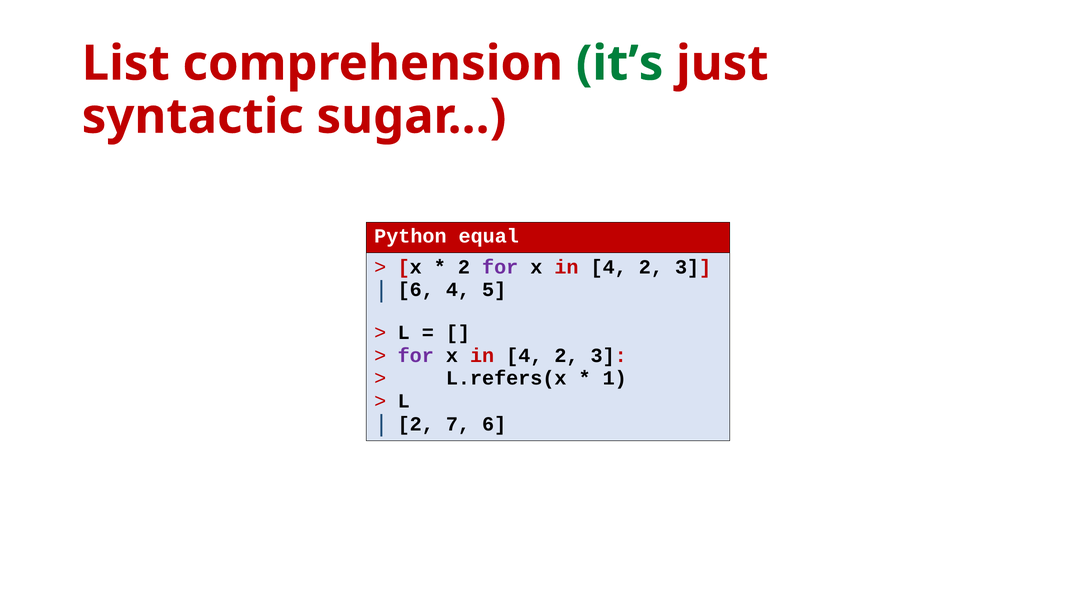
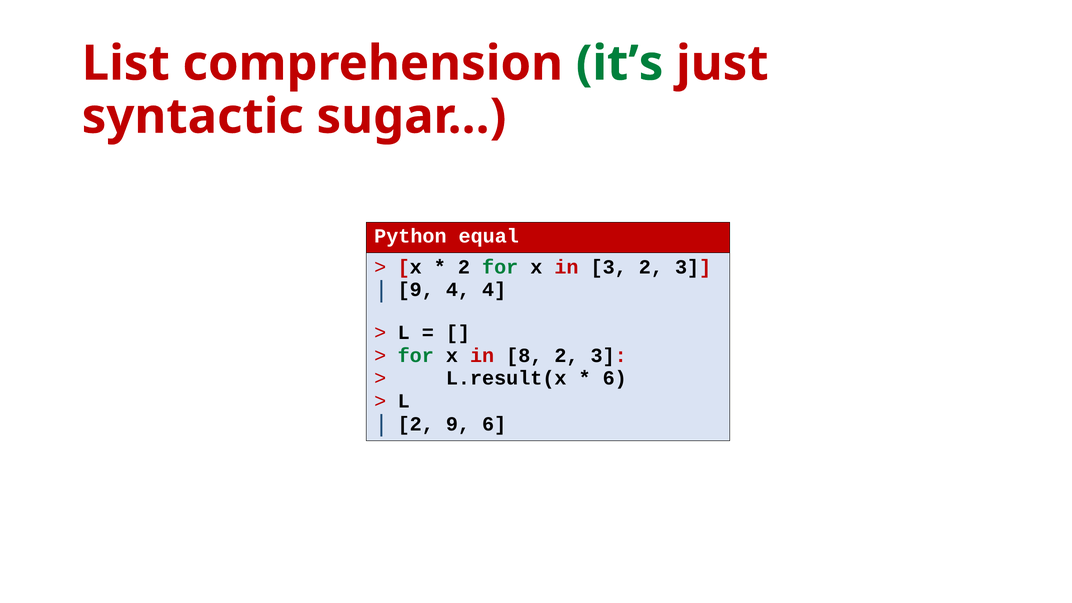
for colour: purple -> green (500, 267)
4: 4 -> 3 (609, 267)
6: 6 -> 9 (416, 290)
4 5: 5 -> 4 (494, 290)
for colour: purple -> green (416, 356)
4: 4 -> 8 (524, 356)
L.refers(x: L.refers(x -> L.result(x (506, 378)
1: 1 -> 6 (615, 378)
2 7: 7 -> 9 (458, 424)
